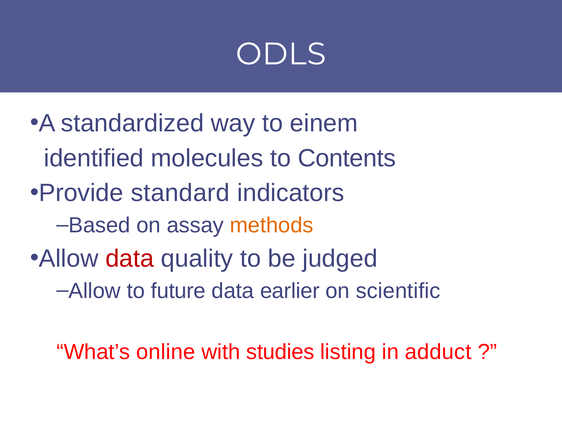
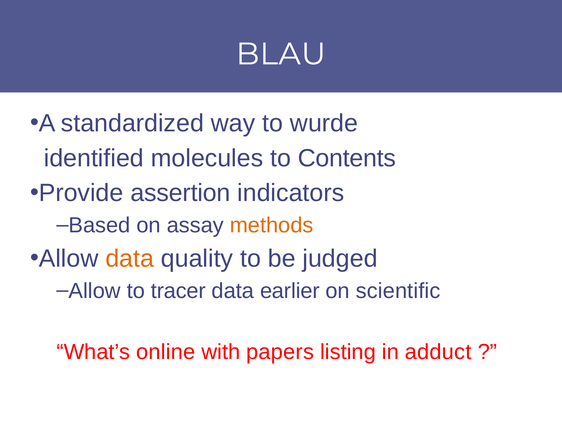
ODLS: ODLS -> BLAU (281, 54)
einem: einem -> wurde (324, 123)
standard: standard -> assertion (180, 193)
data colour: red -> orange (130, 259)
future: future -> tracer (178, 291)
studies: studies -> papers (280, 352)
